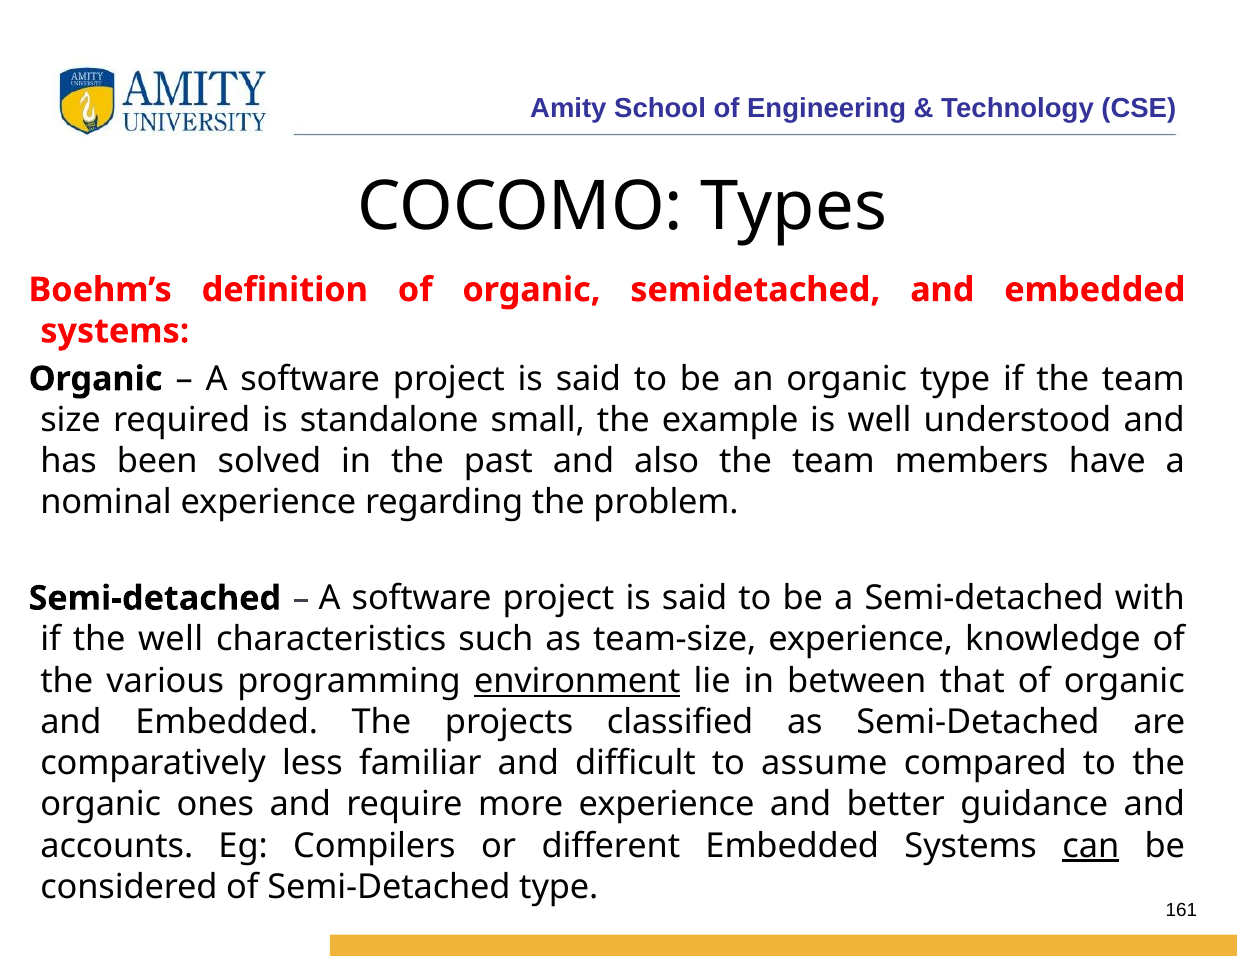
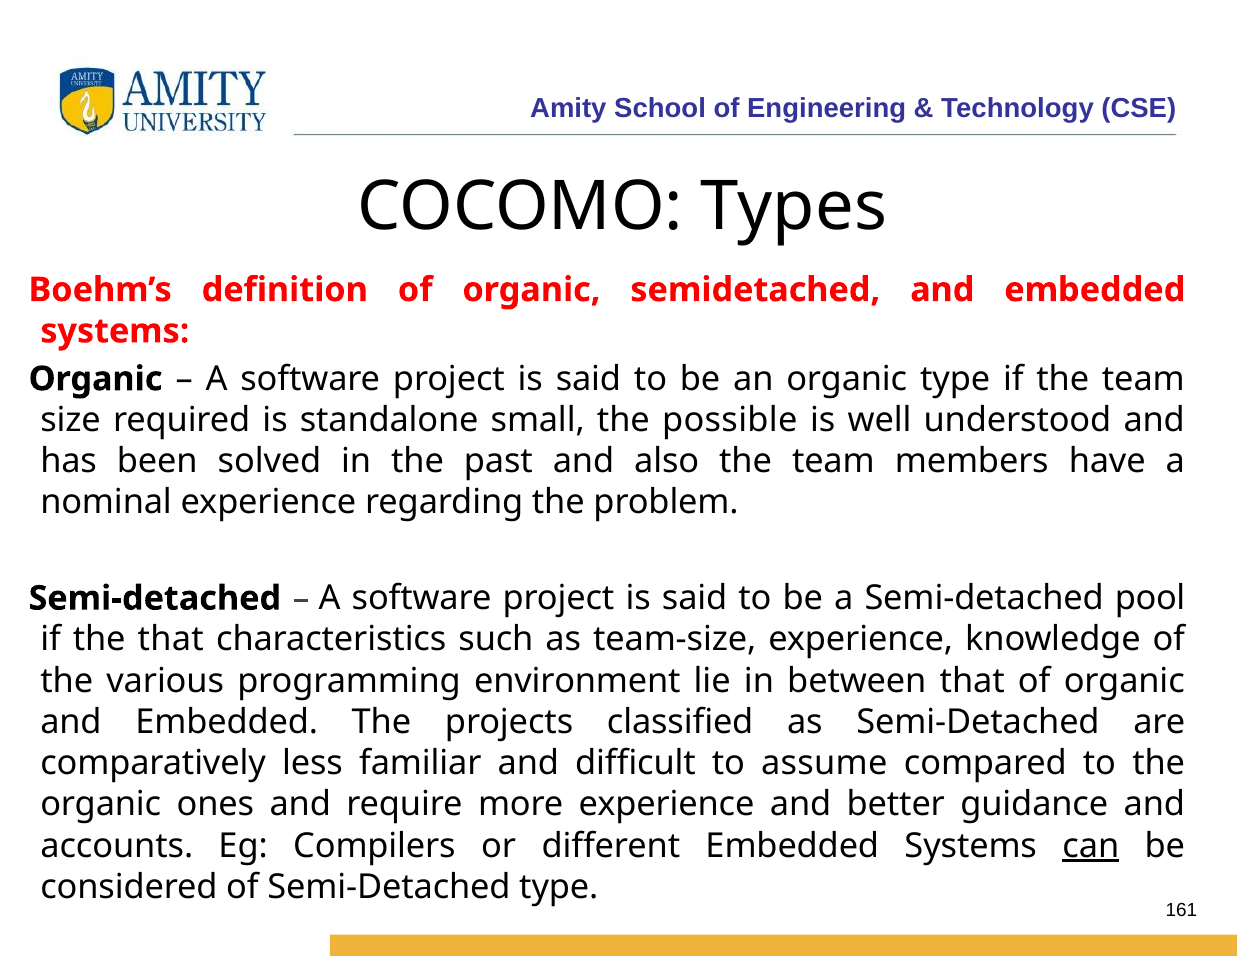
example: example -> possible (730, 420)
with: with -> pool (1150, 598)
the well: well -> that (171, 639)
environment underline: present -> none (577, 681)
